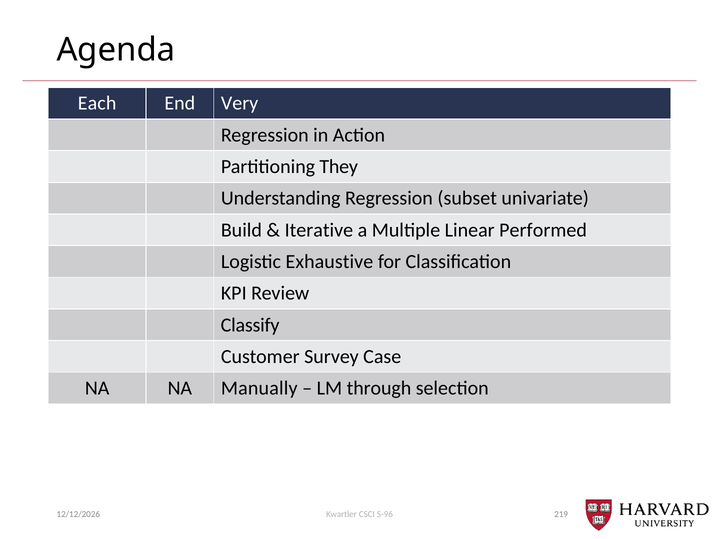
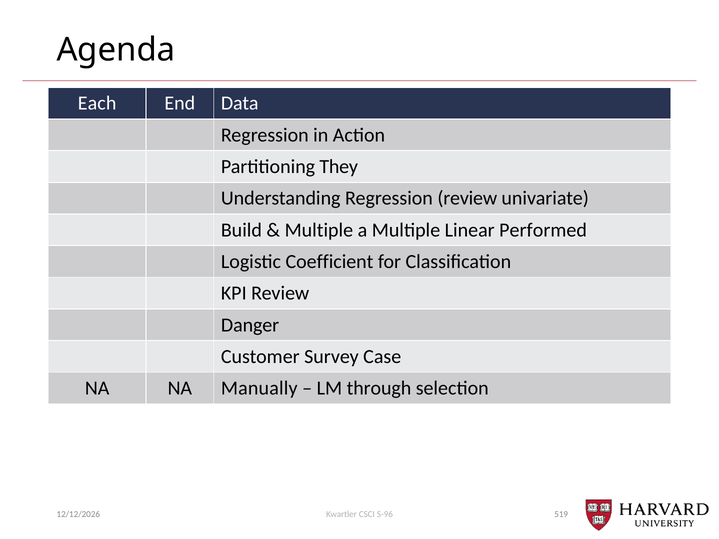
Very: Very -> Data (240, 103)
Regression subset: subset -> review (467, 198)
Iterative: Iterative -> Multiple (319, 230)
Exhaustive: Exhaustive -> Coefficient (329, 262)
Classify: Classify -> Danger (250, 325)
219: 219 -> 519 (561, 515)
